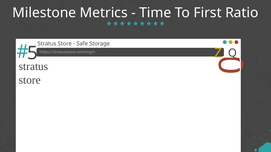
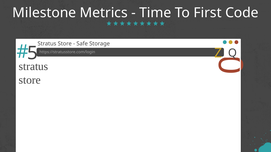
Ratio: Ratio -> Code (242, 13)
